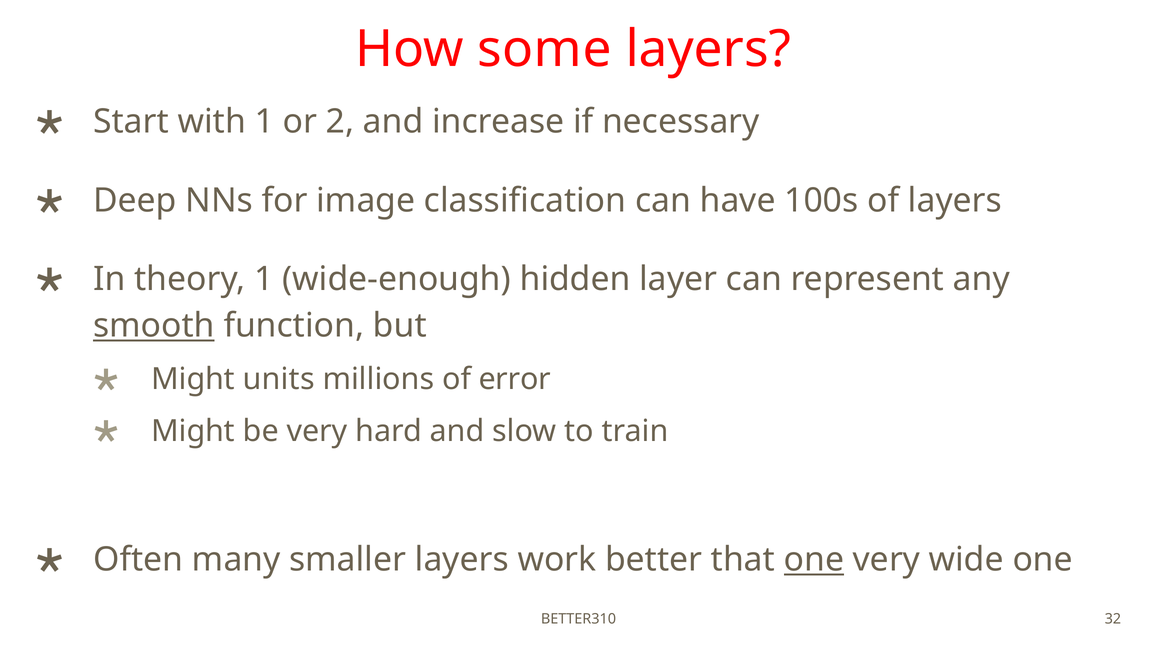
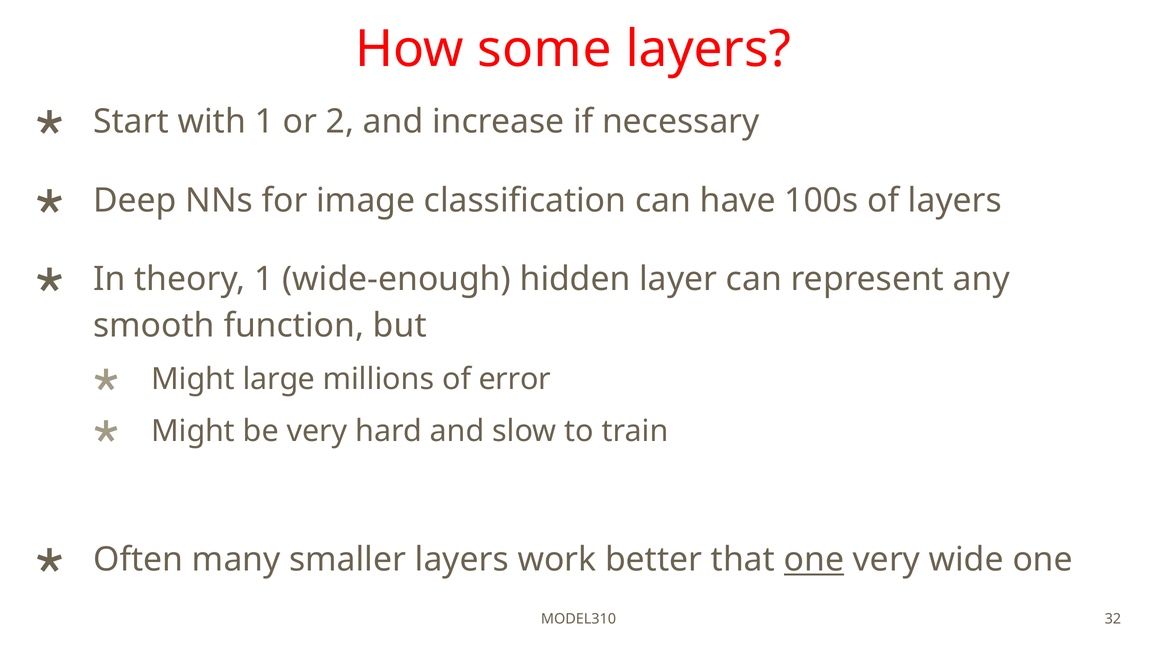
smooth underline: present -> none (154, 326)
units: units -> large (279, 379)
BETTER310: BETTER310 -> MODEL310 (579, 619)
